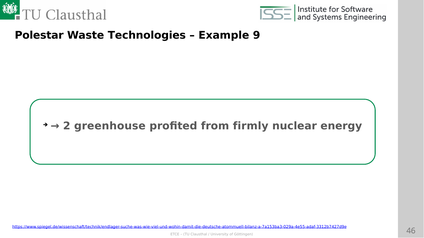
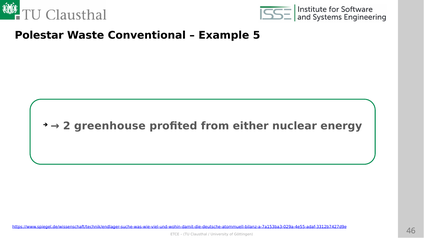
Technologies: Technologies -> Conventional (147, 35)
9: 9 -> 5 (257, 35)
firmly: firmly -> either (251, 126)
